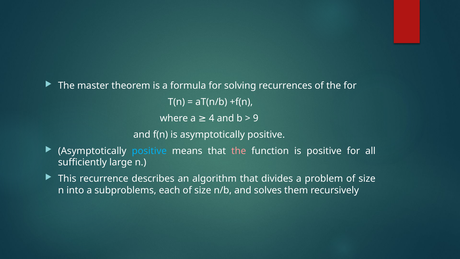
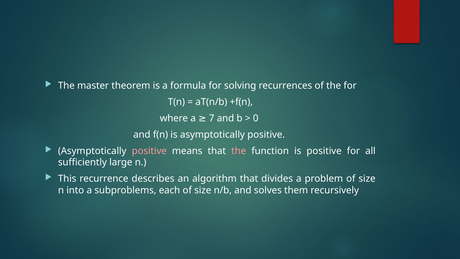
4: 4 -> 7 (212, 118)
9: 9 -> 0 (256, 118)
positive colour: light blue -> pink (149, 151)
